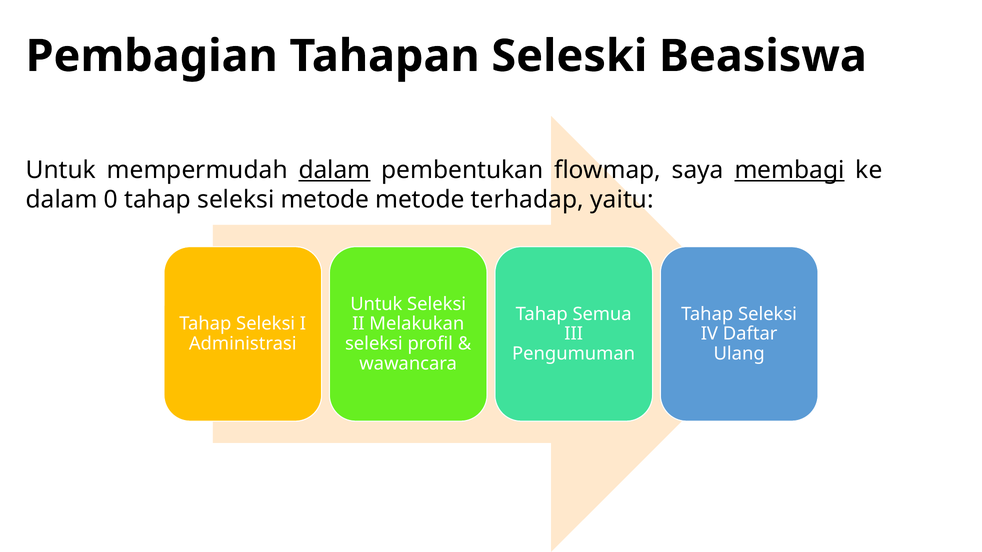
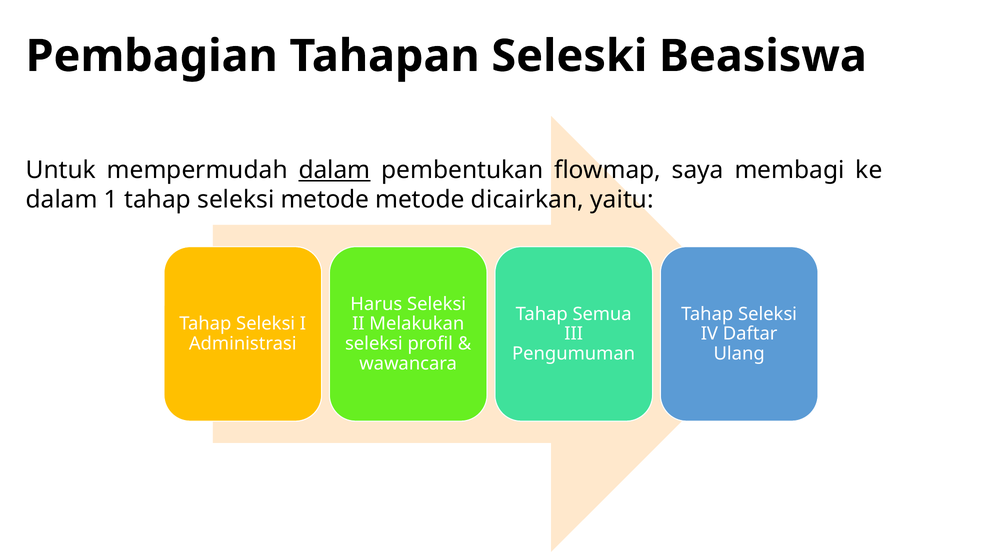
membagi underline: present -> none (790, 170)
0: 0 -> 1 (111, 200)
terhadap: terhadap -> dicairkan (527, 200)
Untuk: Untuk -> Harus (376, 304)
